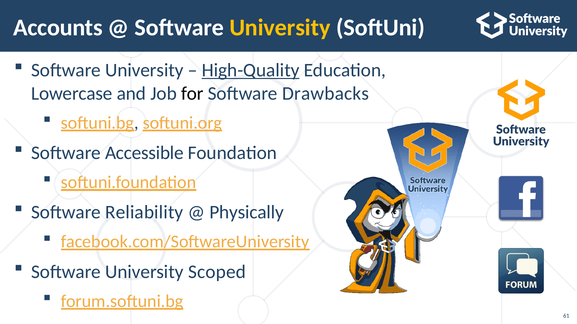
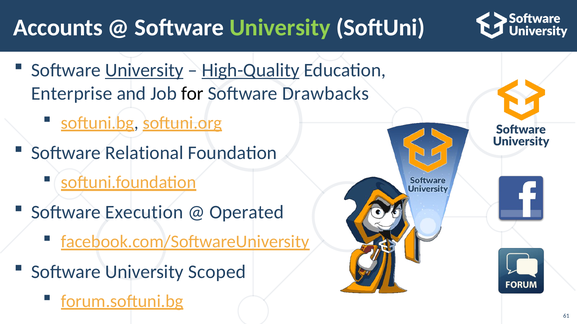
University colour: yellow -> light green (280, 28)
University underline: none -> present (144, 70)
Lowercase: Lowercase -> Enterprise (72, 94)
Accessible: Accessible -> Relational (144, 153)
Reliability: Reliability -> Execution (144, 213)
Physically: Physically -> Operated (247, 213)
